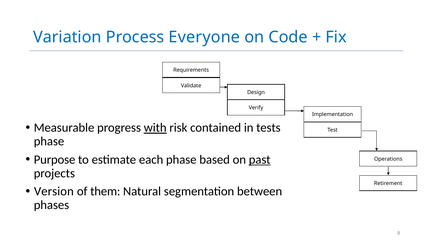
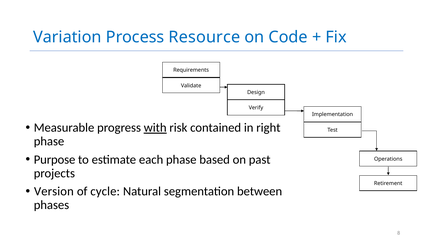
Everyone: Everyone -> Resource (204, 37)
tests: tests -> right (268, 128)
past underline: present -> none (260, 159)
them: them -> cycle (105, 191)
